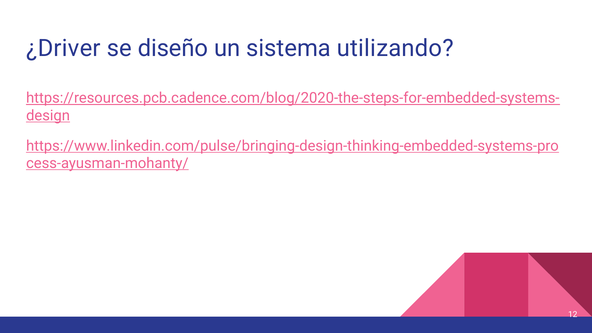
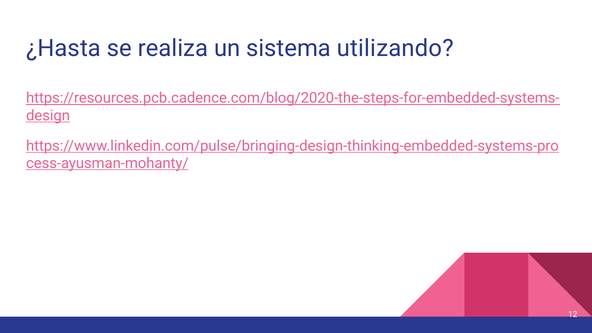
¿Driver: ¿Driver -> ¿Hasta (63, 48)
diseño: diseño -> realiza (173, 48)
